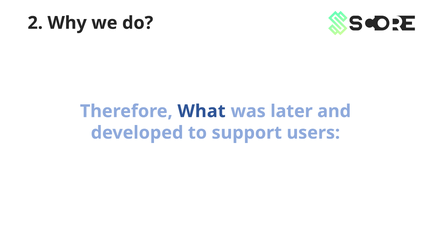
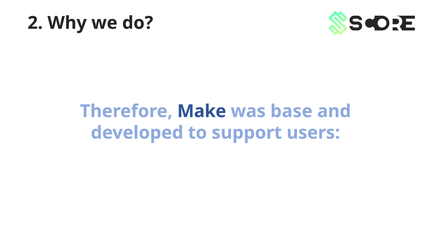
What: What -> Make (202, 111)
later: later -> base (291, 111)
